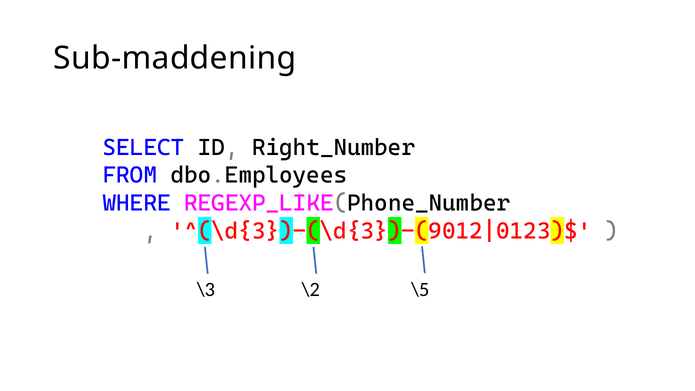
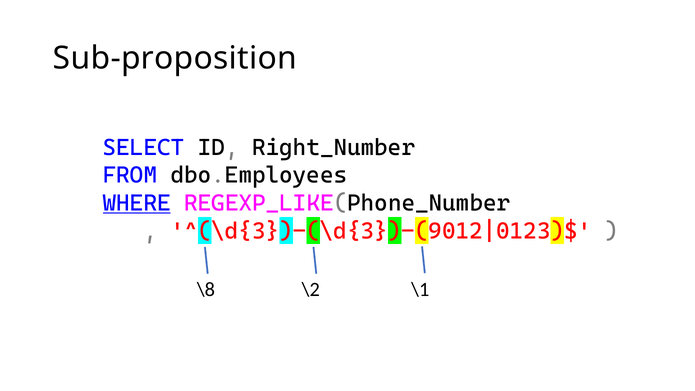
Sub-maddening: Sub-maddening -> Sub-proposition (175, 58)
WHERE underline: none -> present (137, 203)
\3: \3 -> \8 (206, 289)
\5: \5 -> \1 (420, 289)
